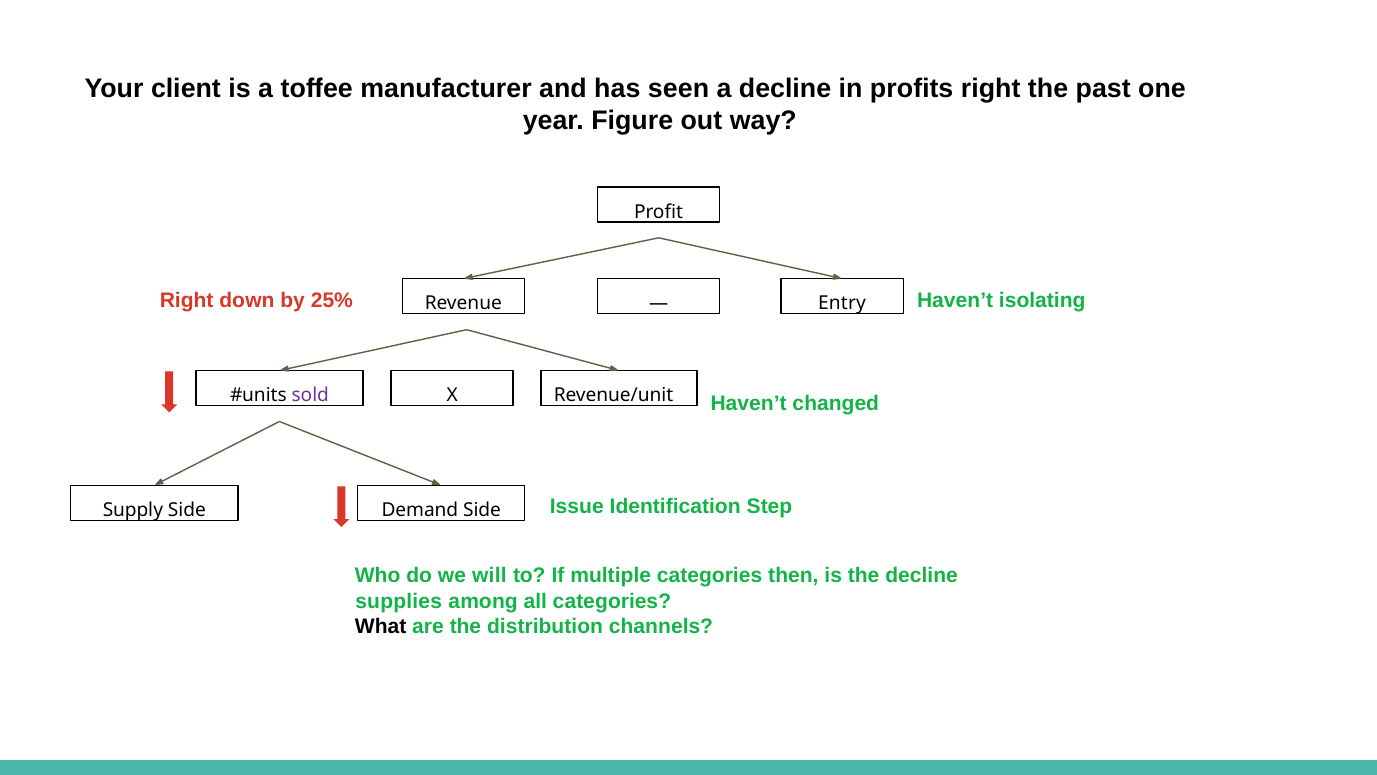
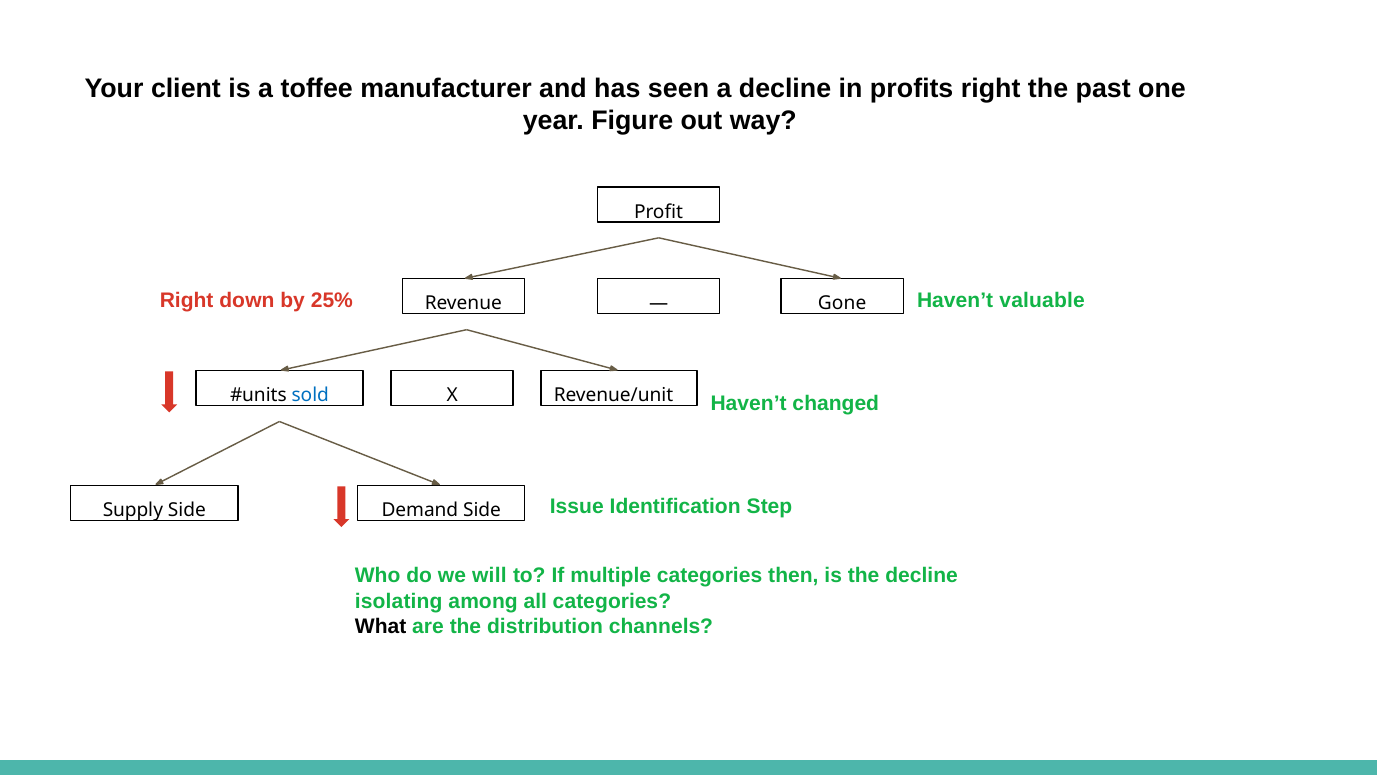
isolating: isolating -> valuable (1042, 300)
Entry: Entry -> Gone (842, 303)
sold colour: purple -> blue (310, 395)
supplies: supplies -> isolating (399, 601)
